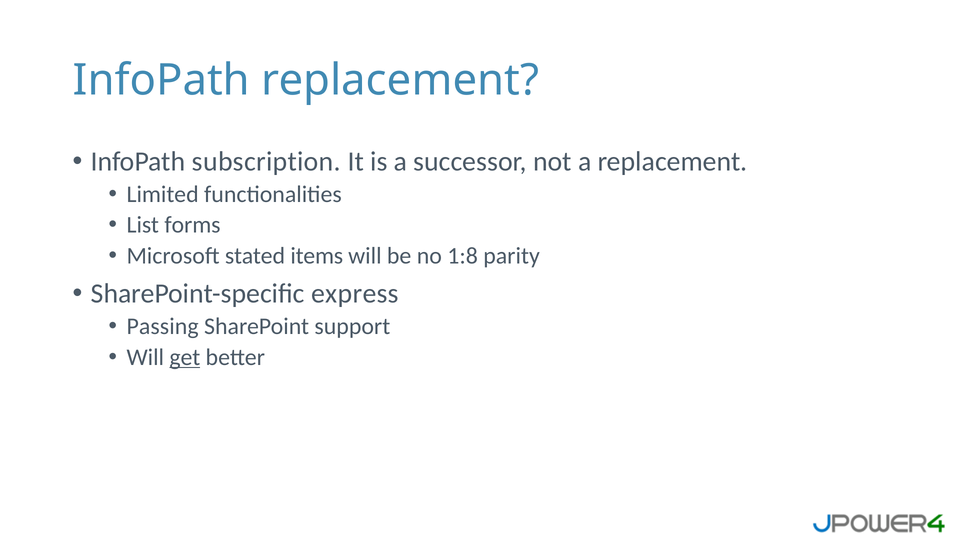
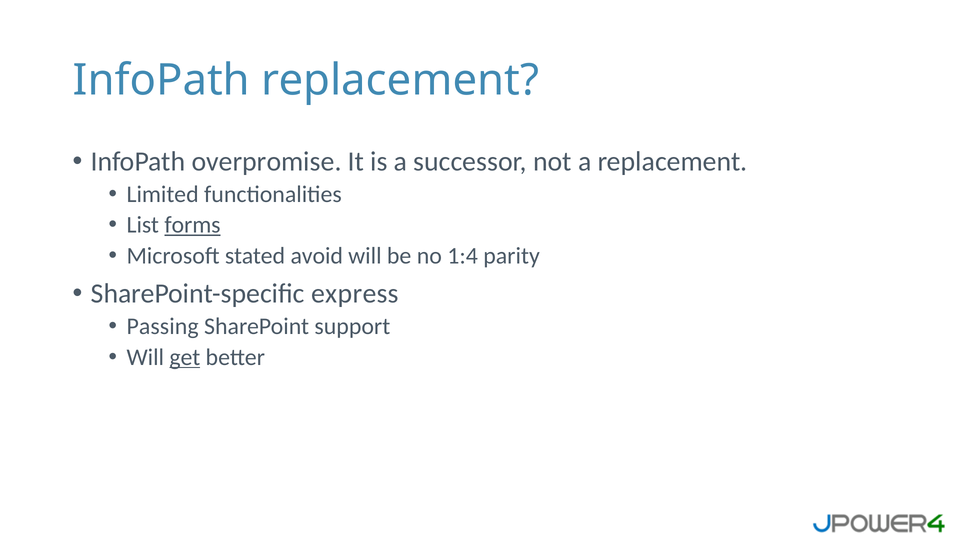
subscription: subscription -> overpromise (267, 161)
forms underline: none -> present (192, 225)
items: items -> avoid (317, 256)
1:8: 1:8 -> 1:4 (463, 256)
